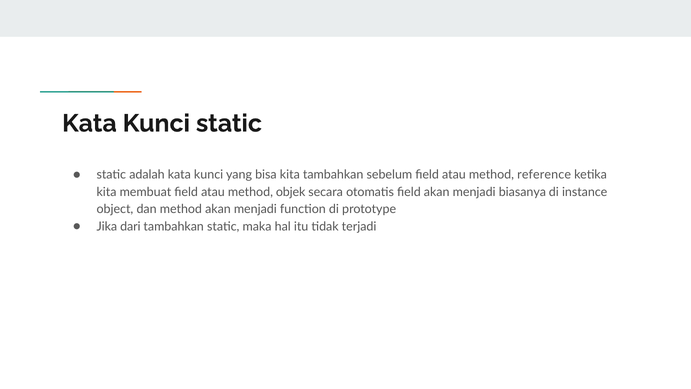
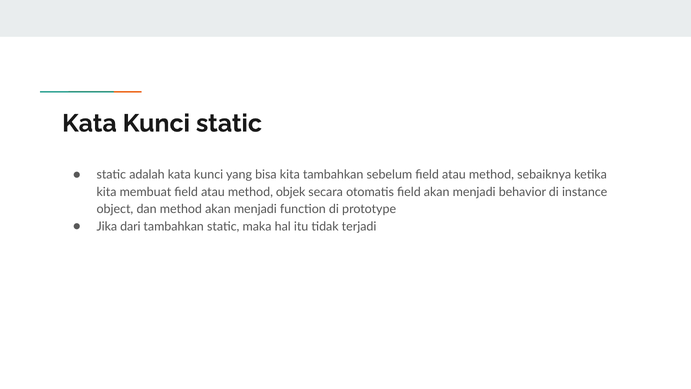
reference: reference -> sebaiknya (544, 175)
biasanya: biasanya -> behavior (522, 192)
